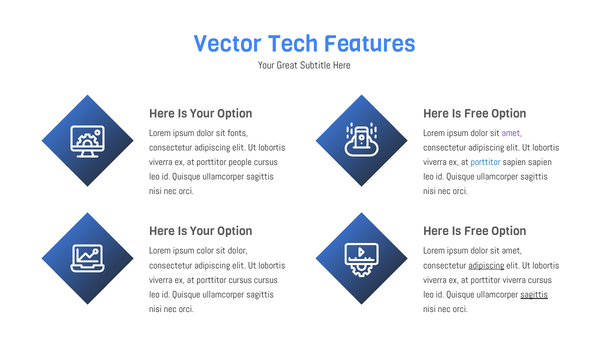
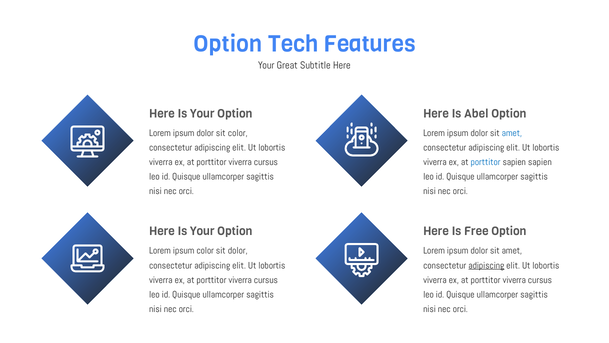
Vector: Vector -> Option (228, 44)
Free: Free -> Abel (476, 114)
sit fonts: fonts -> color (238, 133)
amet colour: purple -> blue (512, 133)
people: people -> viverra (240, 162)
cursus: cursus -> viverra (240, 280)
sagittis underline: present -> none (534, 294)
